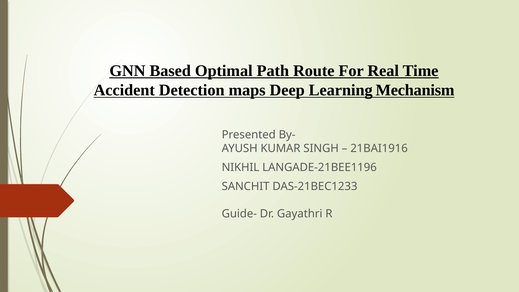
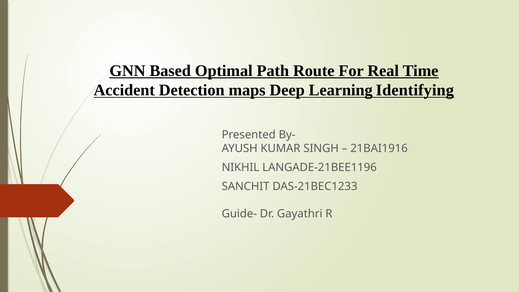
Mechanism: Mechanism -> Identifying (415, 90)
